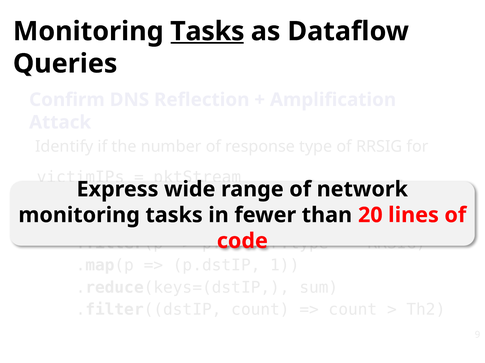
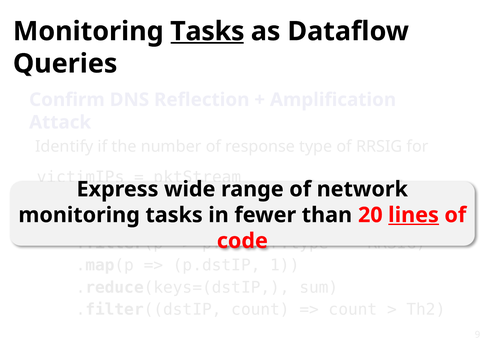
lines underline: none -> present (414, 216)
